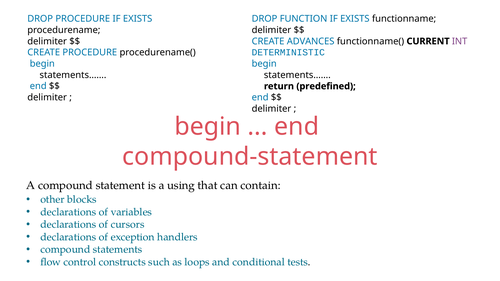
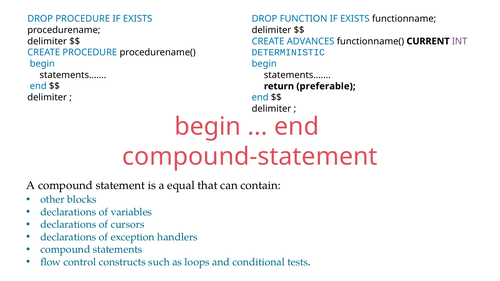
predefined: predefined -> preferable (326, 86)
using: using -> equal (181, 185)
